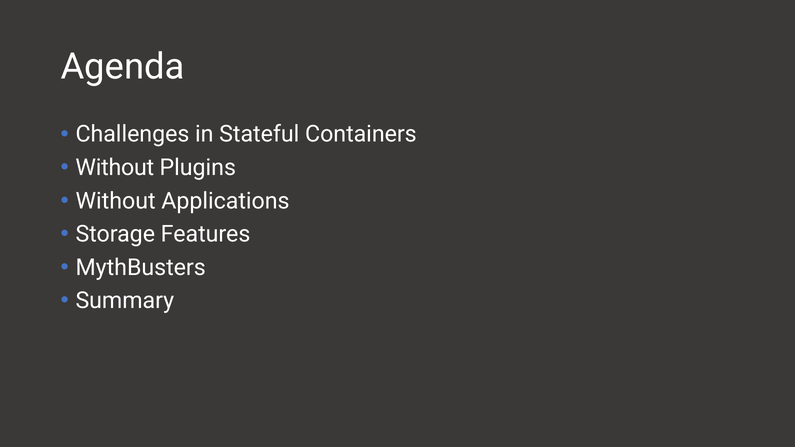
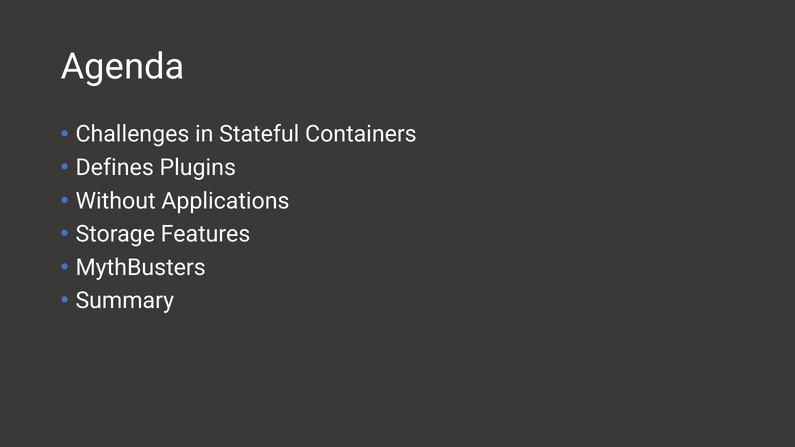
Without: Without -> Defines (115, 168)
